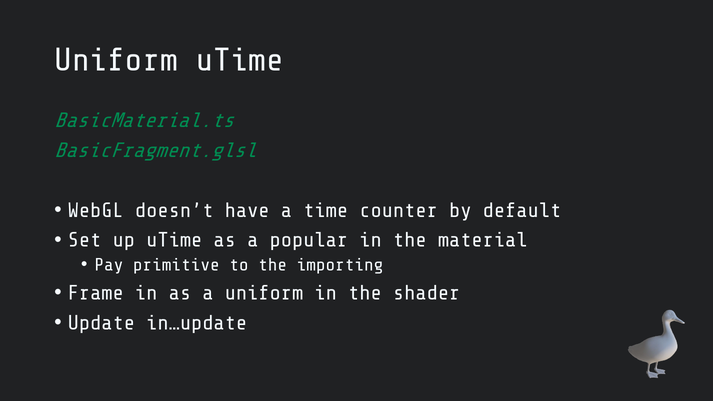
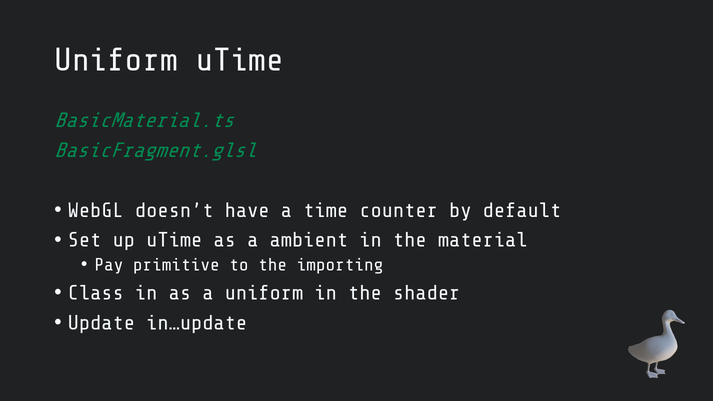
popular: popular -> ambient (309, 240)
Frame: Frame -> Class (96, 293)
